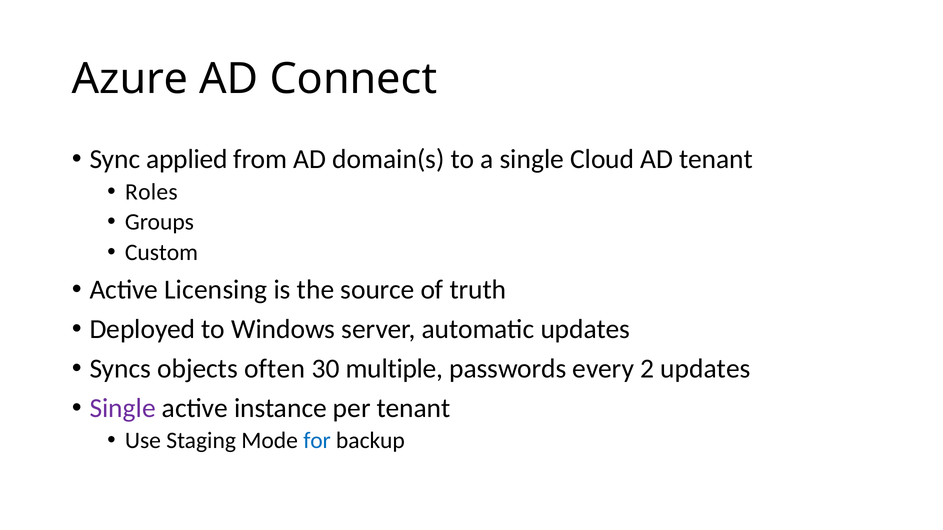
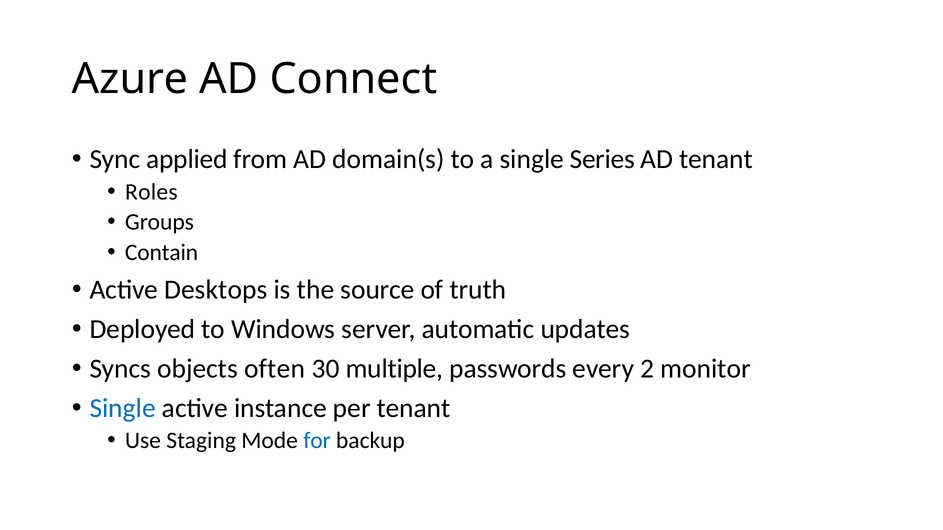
Cloud: Cloud -> Series (602, 159)
Custom: Custom -> Contain (162, 253)
Licensing: Licensing -> Desktops (216, 290)
2 updates: updates -> monitor (705, 369)
Single colour: purple -> blue (123, 408)
